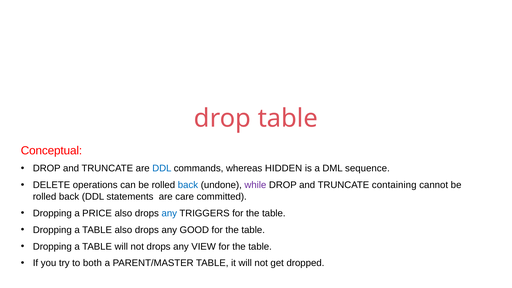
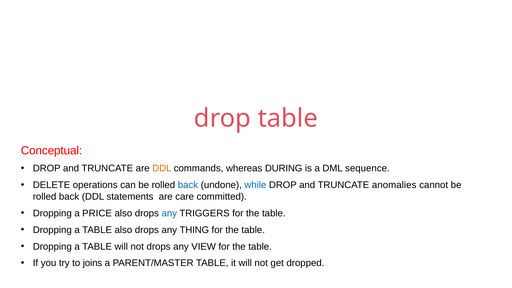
DDL colour: blue -> orange (162, 168)
HIDDEN: HIDDEN -> DURING (284, 168)
while colour: purple -> blue (255, 185)
containing: containing -> anomalies (394, 185)
GOOD: GOOD -> THING (194, 230)
both: both -> joins (93, 263)
